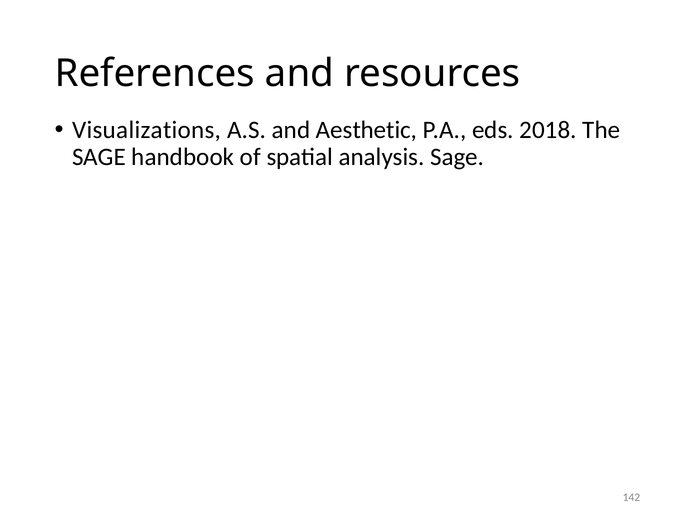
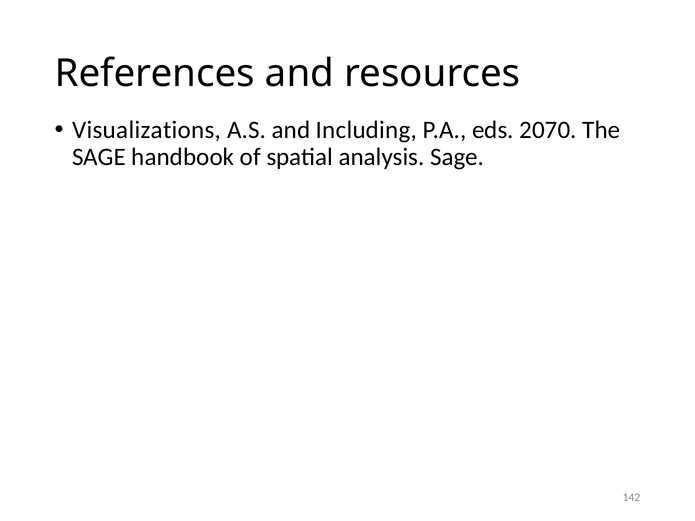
Aesthetic: Aesthetic -> Including (366, 130)
2018: 2018 -> 2070 (548, 130)
